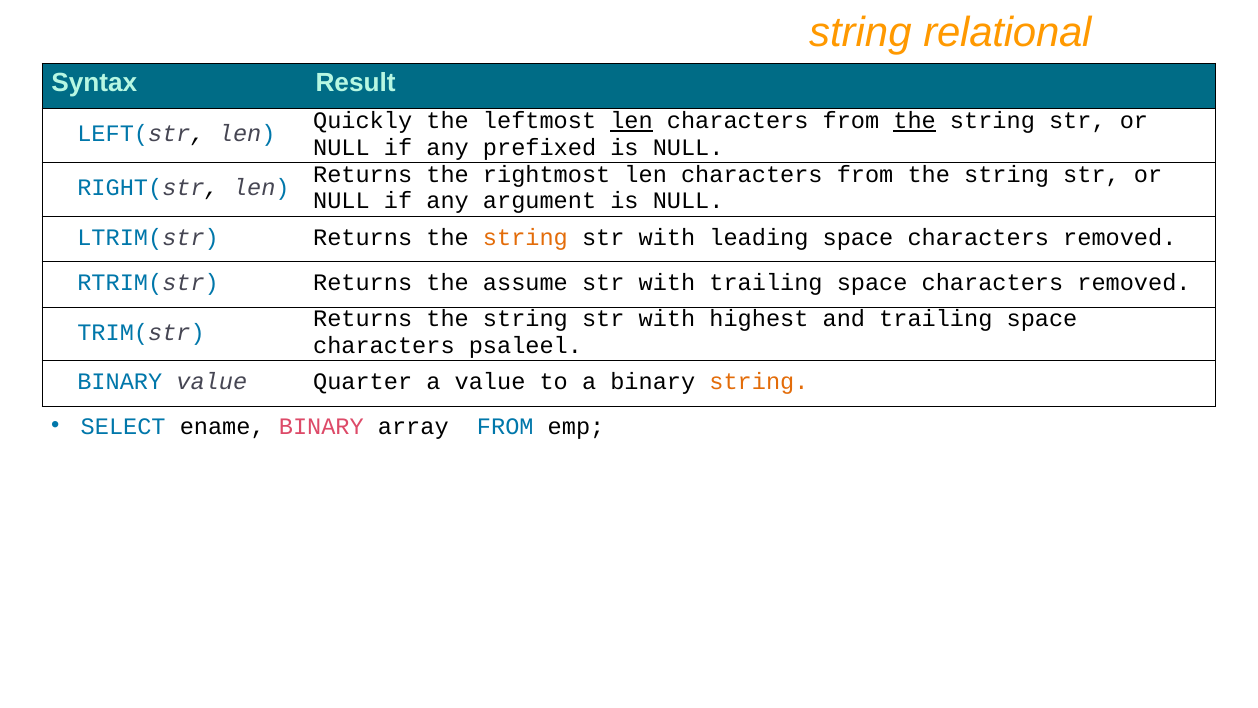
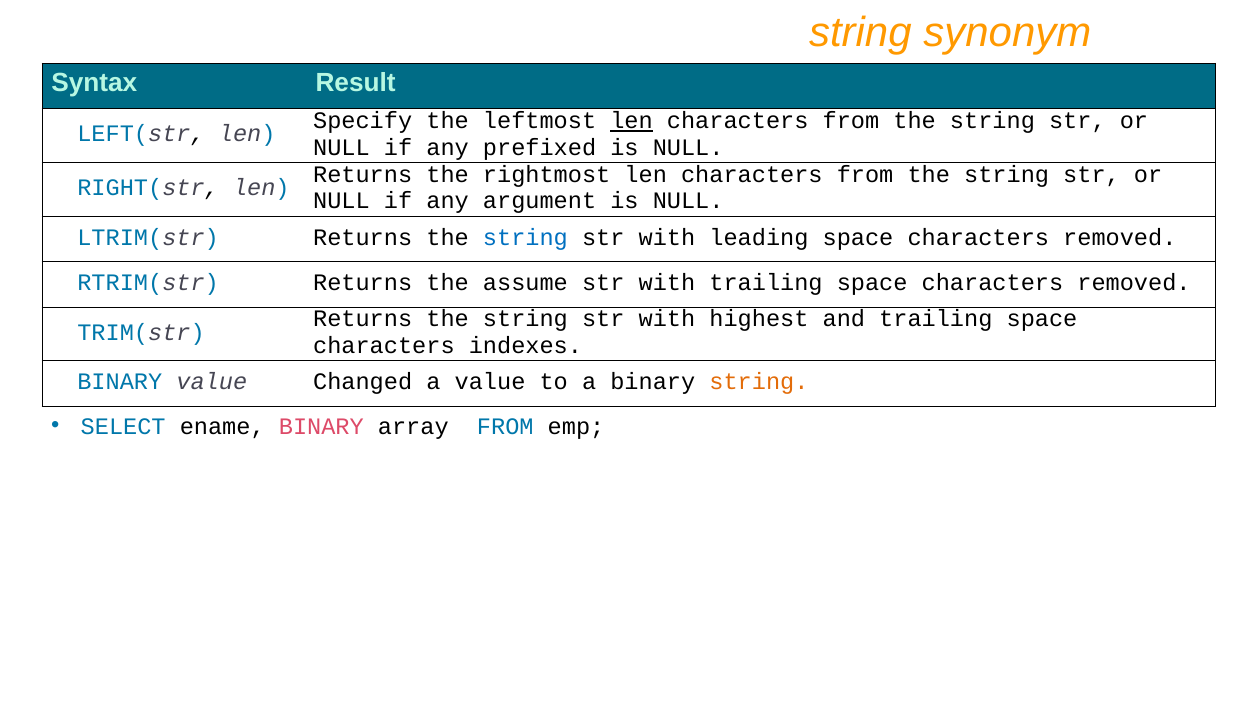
relational: relational -> synonym (1007, 33)
Quickly: Quickly -> Specify (363, 121)
the underline: present -> none (915, 121)
string colour: orange -> blue (525, 237)
psaleel: psaleel -> indexes (525, 346)
Quarter: Quarter -> Changed (363, 382)
